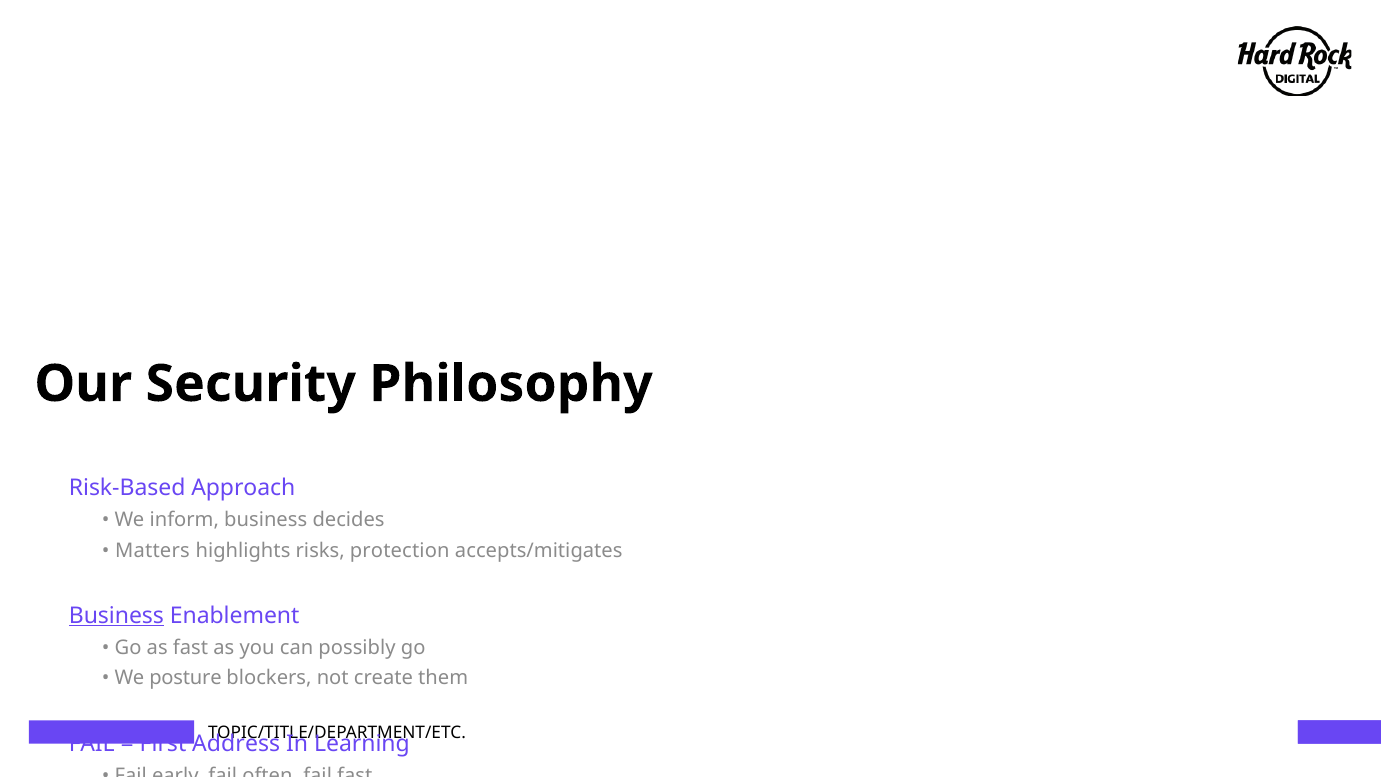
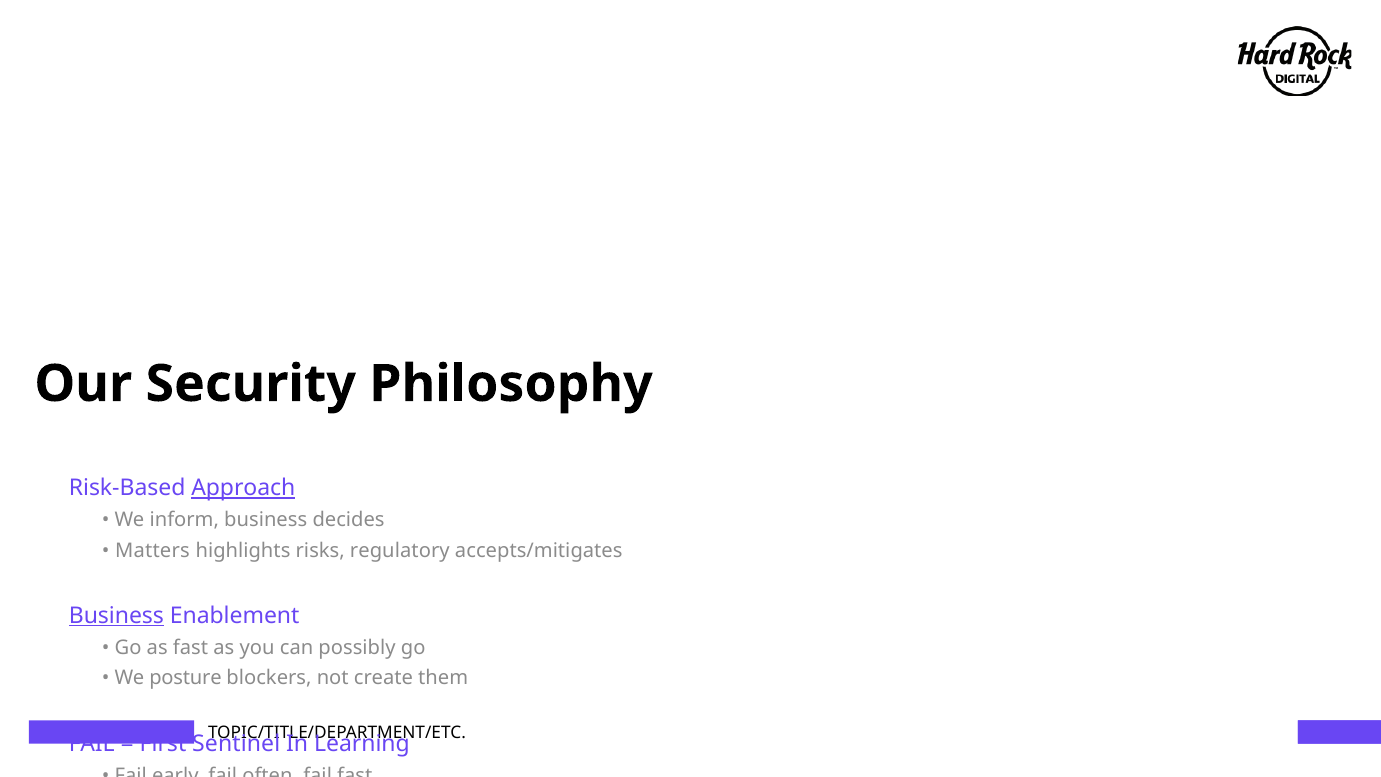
Approach underline: none -> present (243, 488)
protection: protection -> regulatory (400, 550)
Address: Address -> Sentinel (236, 744)
